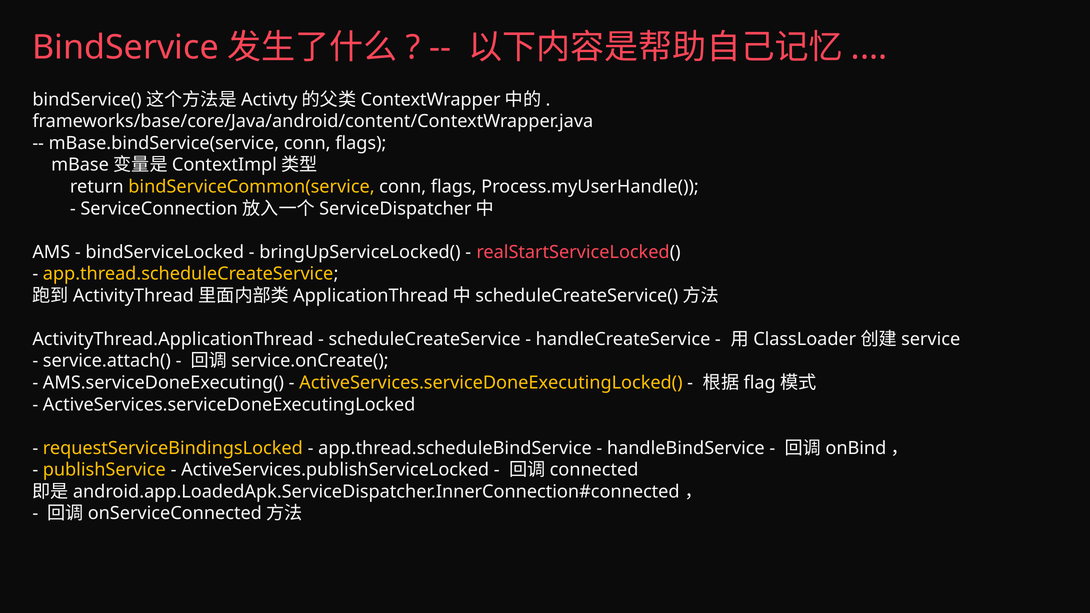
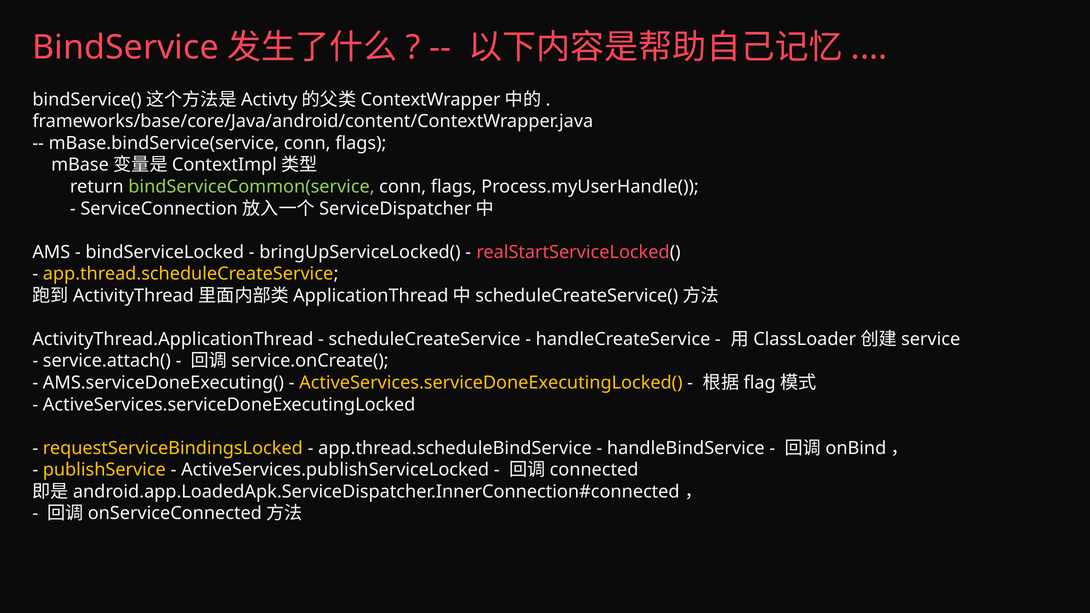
bindServiceCommon(service colour: yellow -> light green (252, 187)
